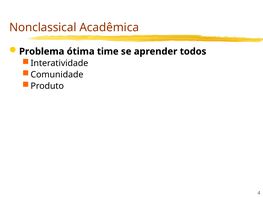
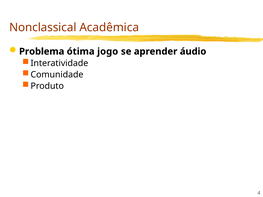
time: time -> jogo (108, 52)
todos: todos -> áudio (193, 52)
